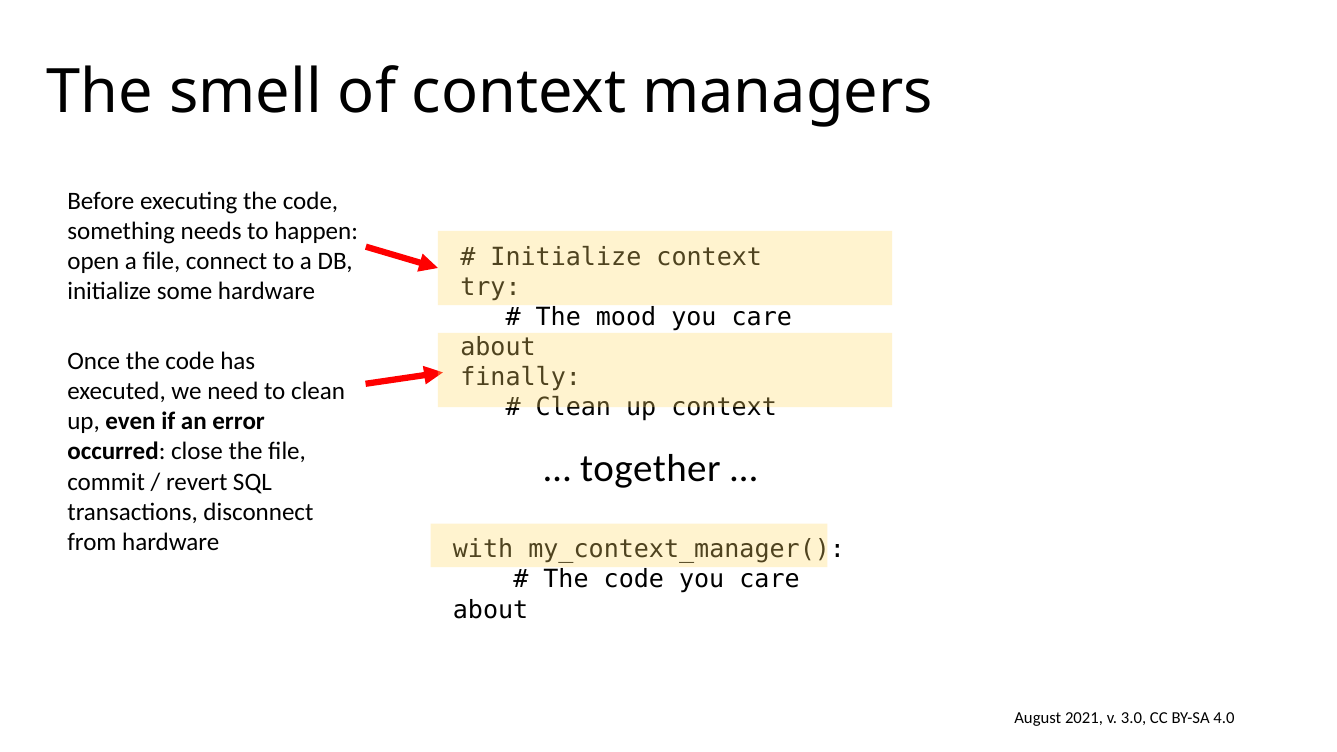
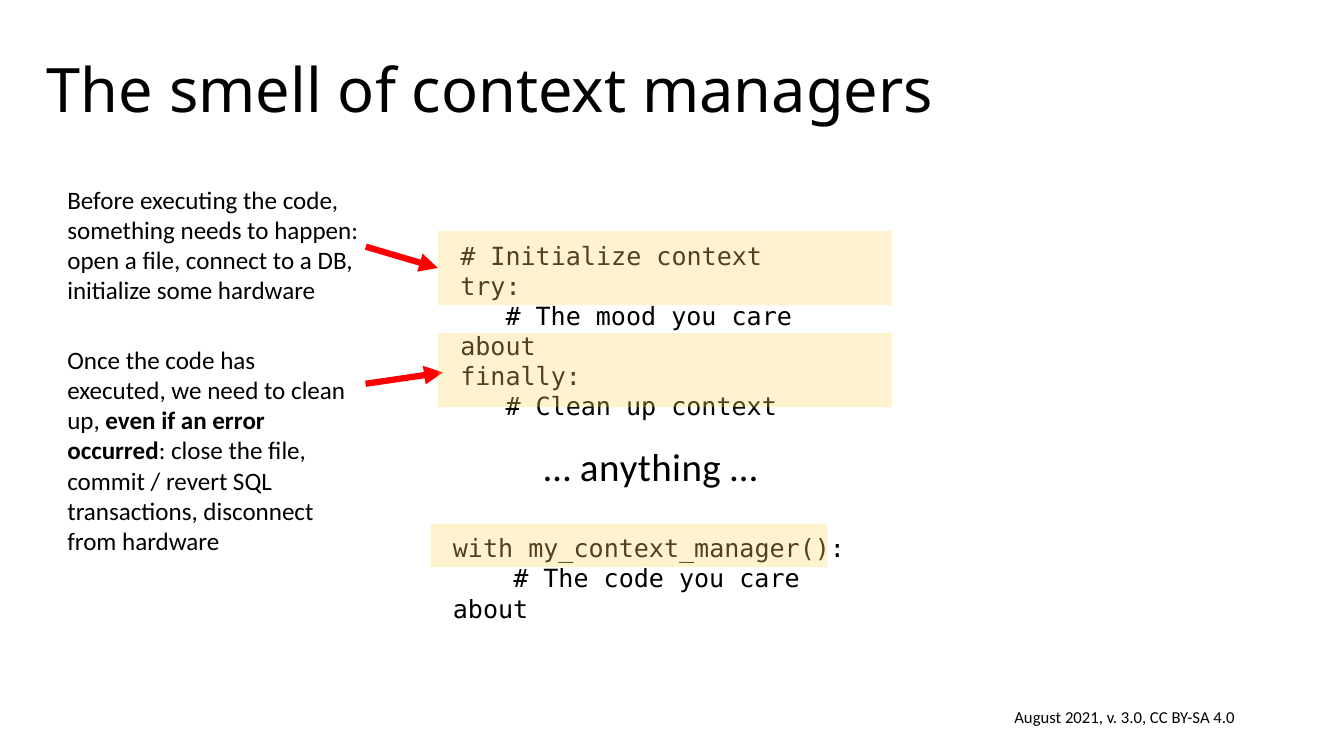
together: together -> anything (650, 469)
